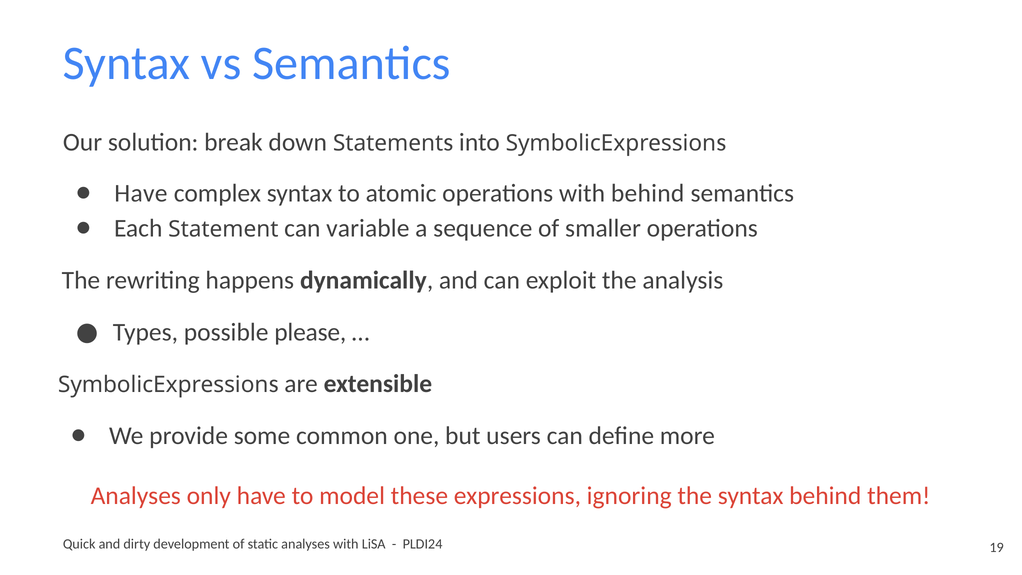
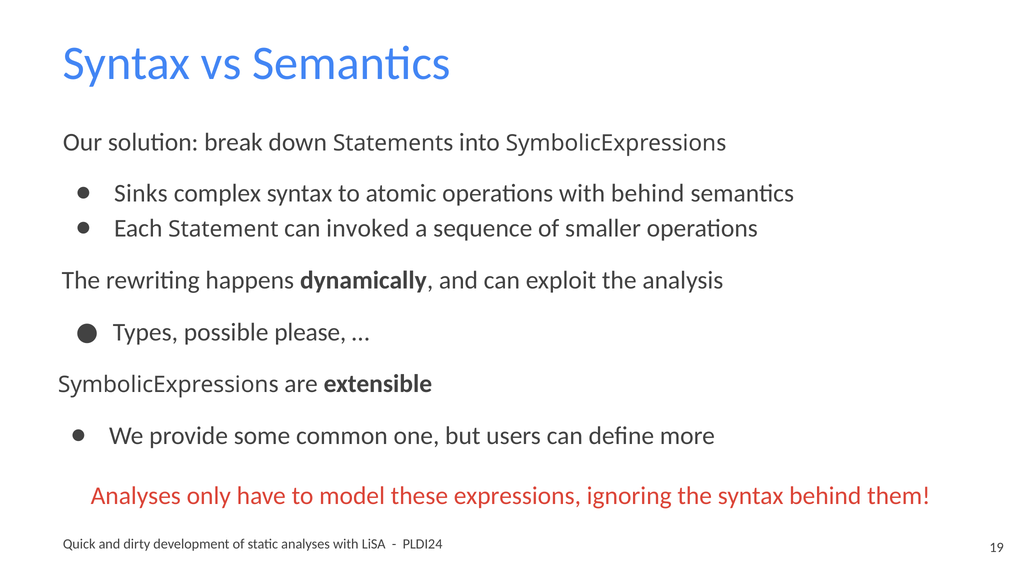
Have: Have -> Sinks (141, 193)
variable: variable -> invoked (368, 228)
